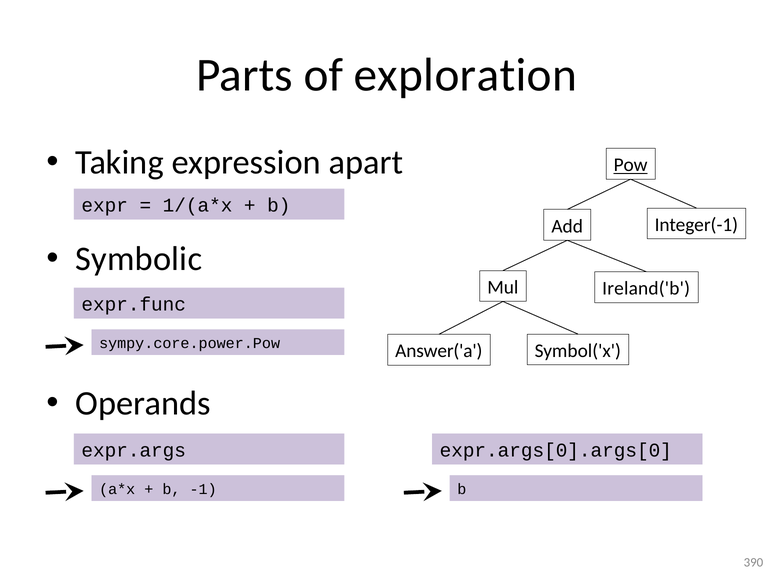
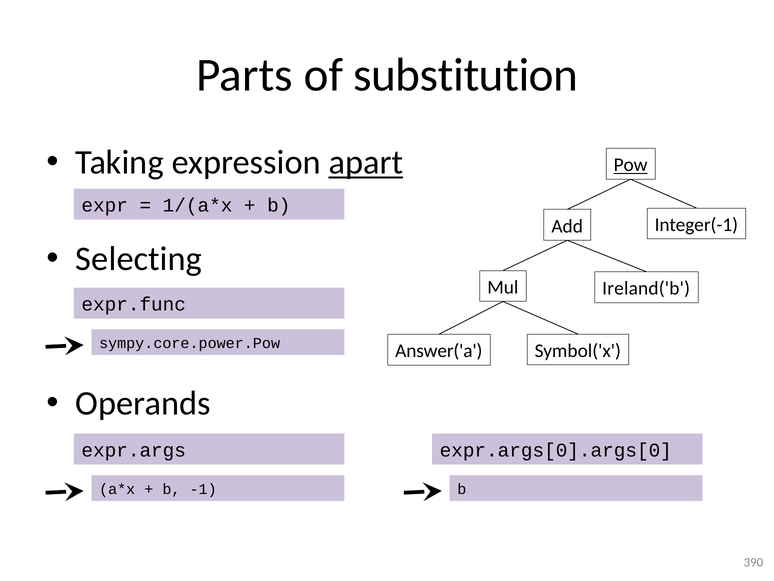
exploration: exploration -> substitution (466, 75)
apart underline: none -> present (366, 162)
Symbolic: Symbolic -> Selecting (139, 259)
